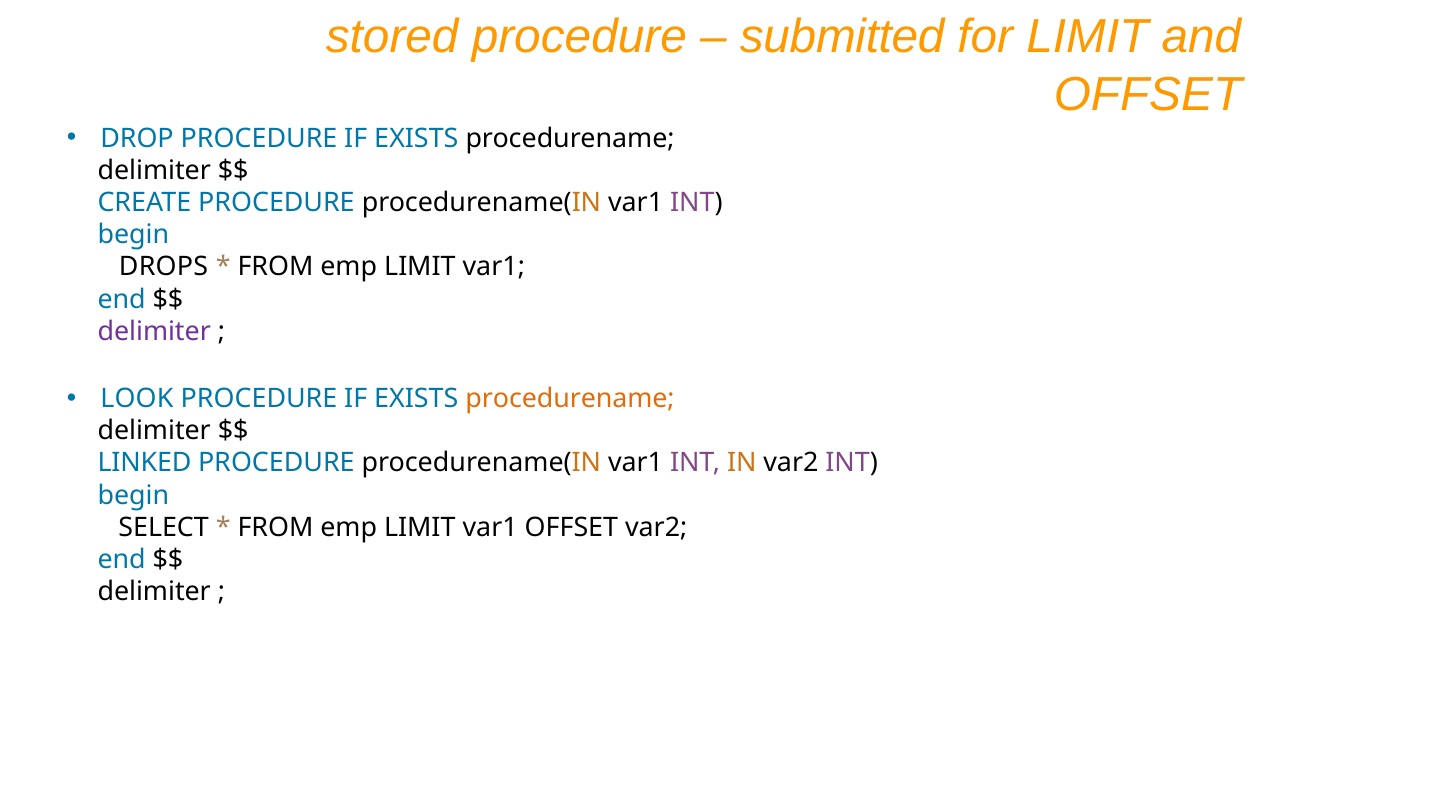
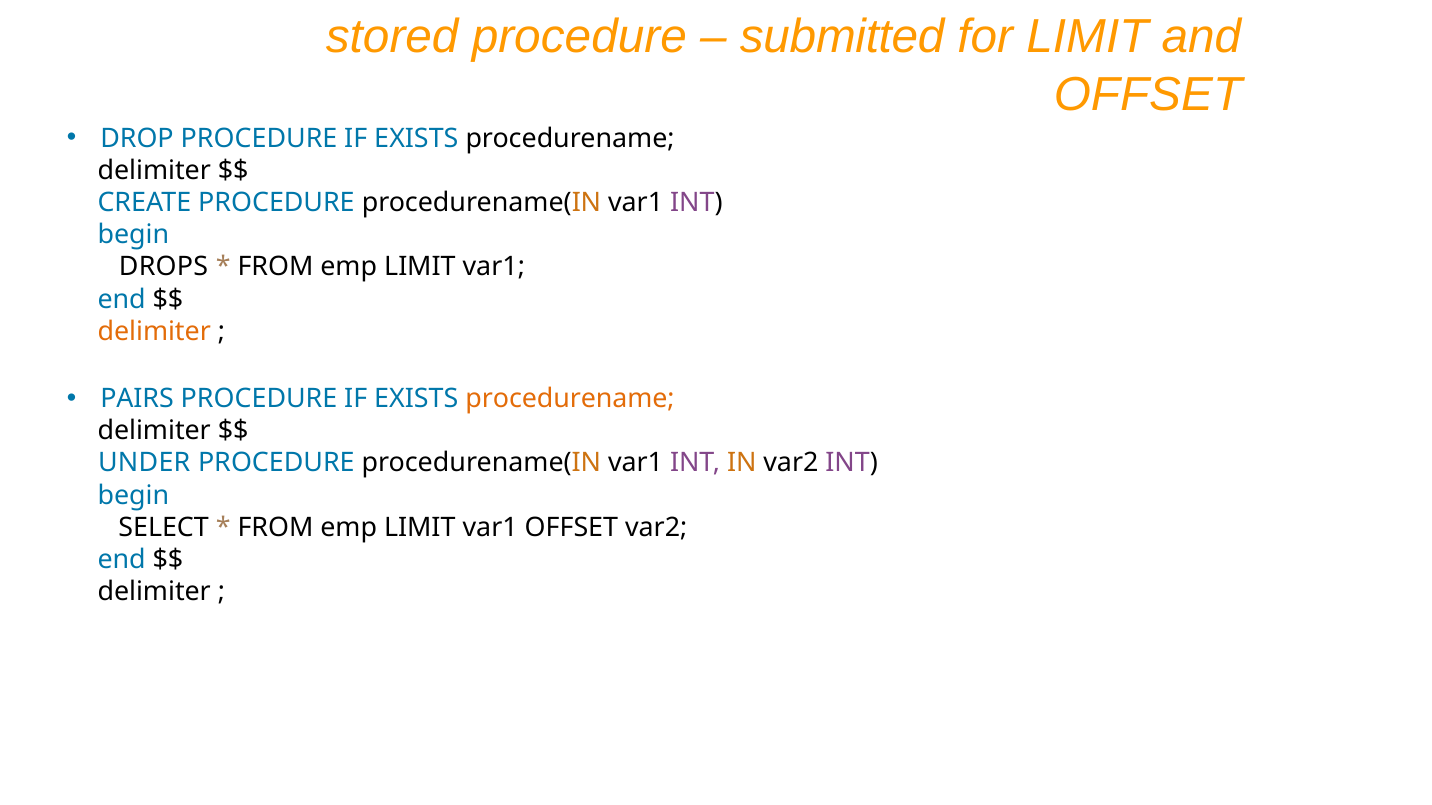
delimiter colour: purple -> orange (154, 332)
LOOK: LOOK -> PAIRS (137, 399)
LINKED: LINKED -> UNDER (144, 463)
